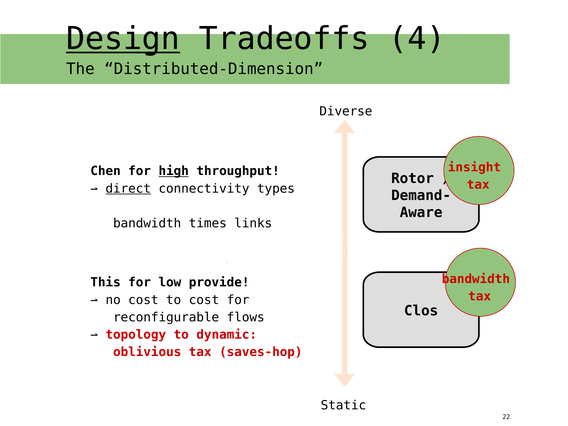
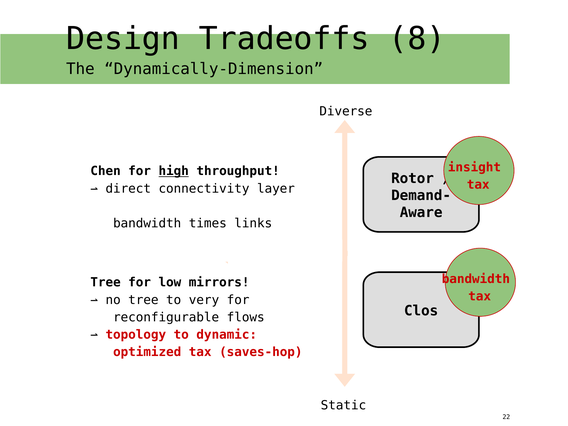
Design underline: present -> none (123, 39)
4: 4 -> 8 (417, 39)
Distributed-Dimension: Distributed-Dimension -> Dynamically-Dimension (214, 69)
direct underline: present -> none (128, 189)
types: types -> layer (276, 189)
This: This -> Tree (106, 282)
provide: provide -> mirrors (219, 282)
no cost: cost -> tree (143, 300)
to cost: cost -> very (204, 300)
oblivious: oblivious -> optimized (147, 352)
